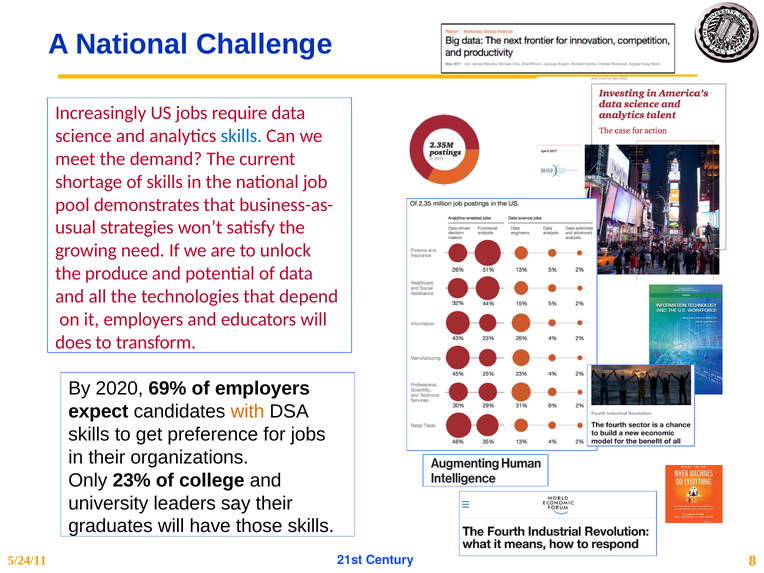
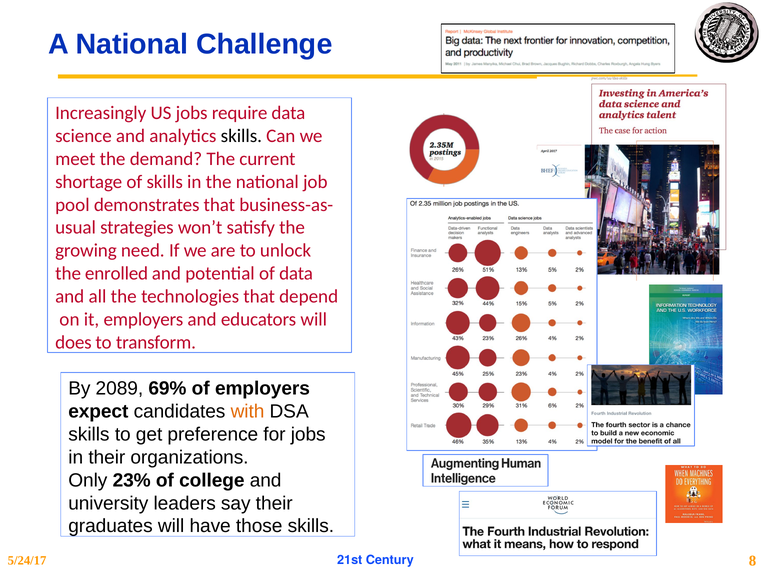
skills colour: blue -> black (241, 136)
produce: produce -> enrolled (117, 274)
2020: 2020 -> 2089 (119, 389)
5/24/11: 5/24/11 -> 5/24/17 (27, 561)
